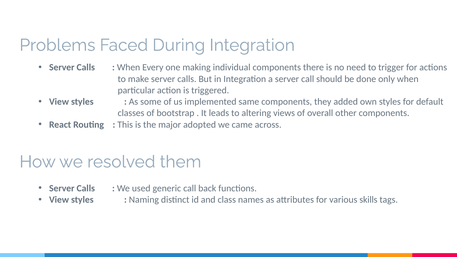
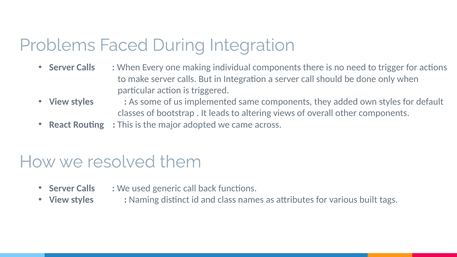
skills: skills -> built (368, 200)
